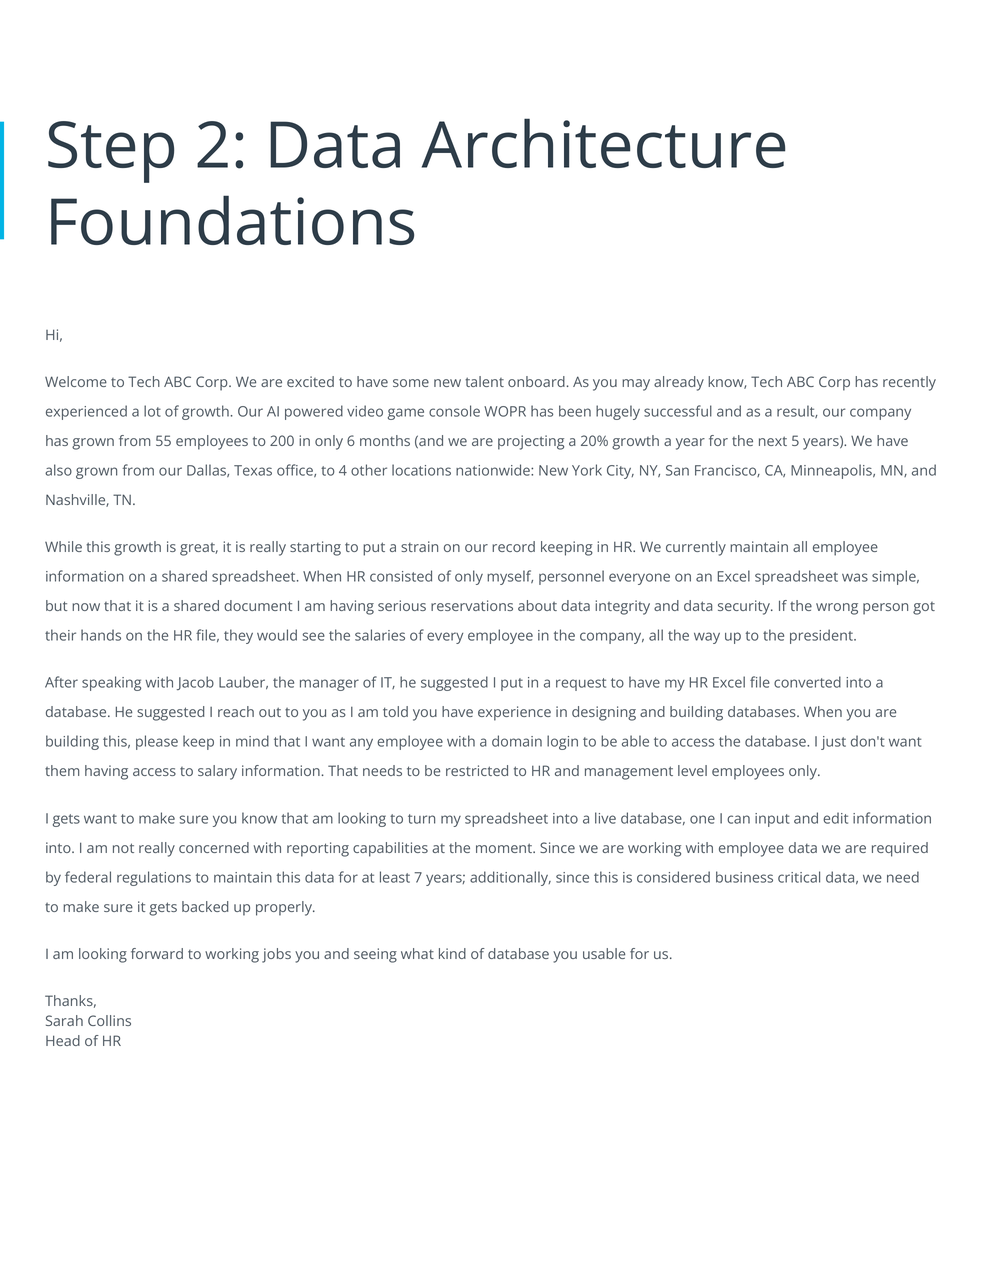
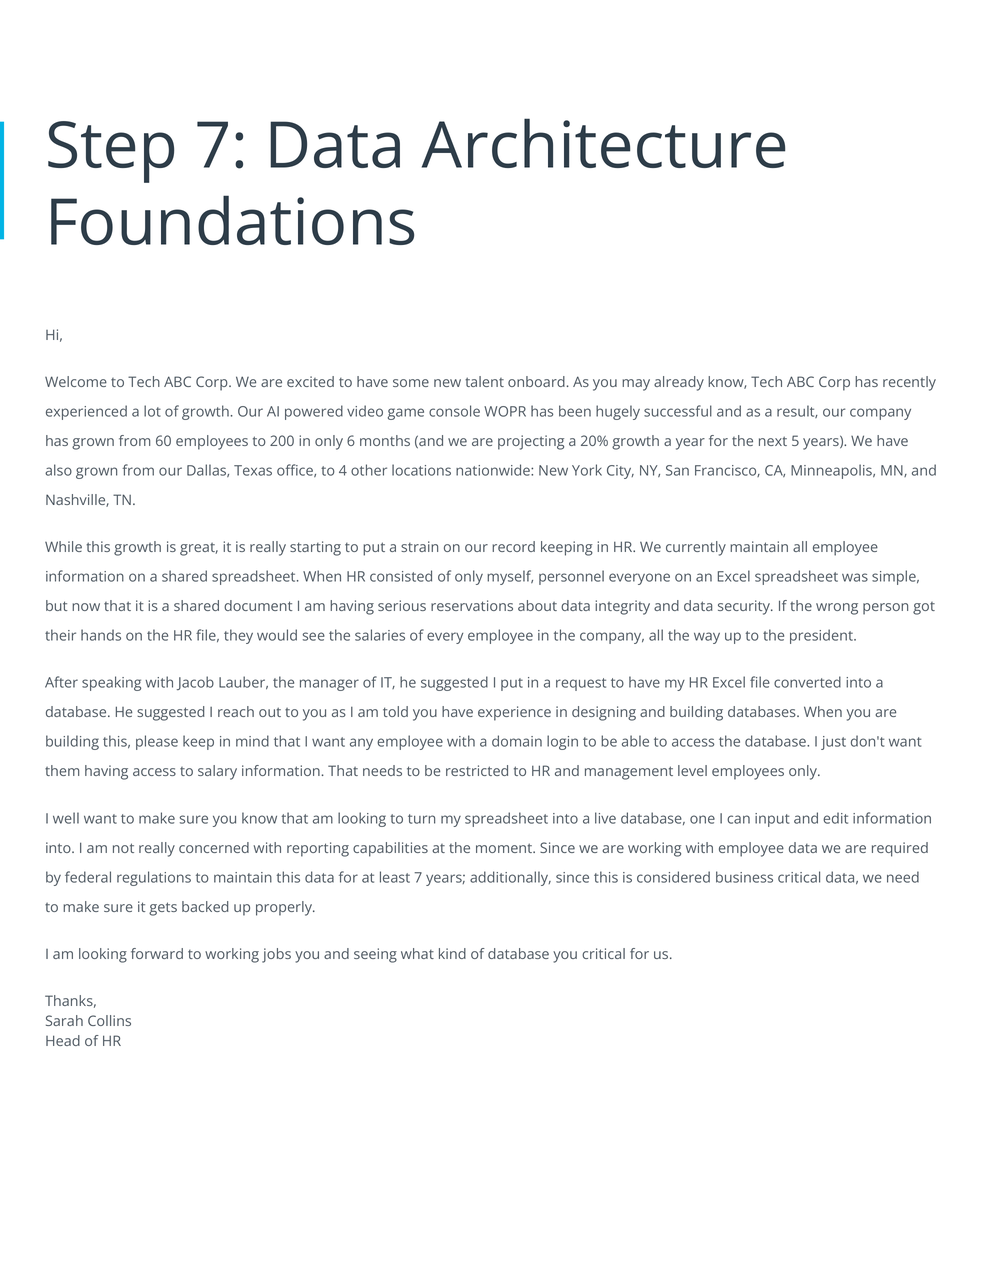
Step 2: 2 -> 7 (221, 147)
55: 55 -> 60 (163, 442)
I gets: gets -> well (66, 819)
you usable: usable -> critical (604, 955)
